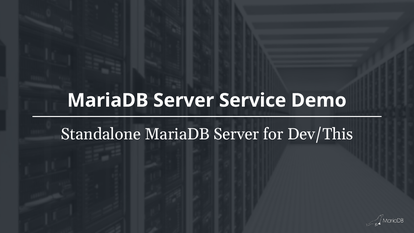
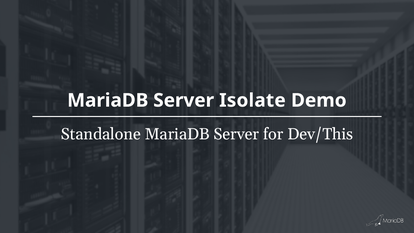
Service: Service -> Isolate (252, 100)
